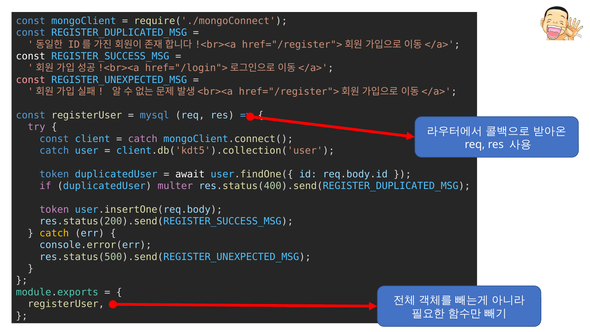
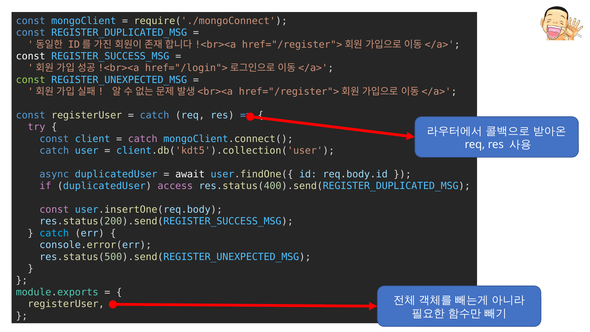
const colour: pink -> light green (31, 80)
mysql: mysql -> catch (155, 115)
token: token -> async (54, 174)
multer: multer -> access (175, 186)
token: token -> const (54, 210)
catch colour: yellow -> light blue (54, 233)
